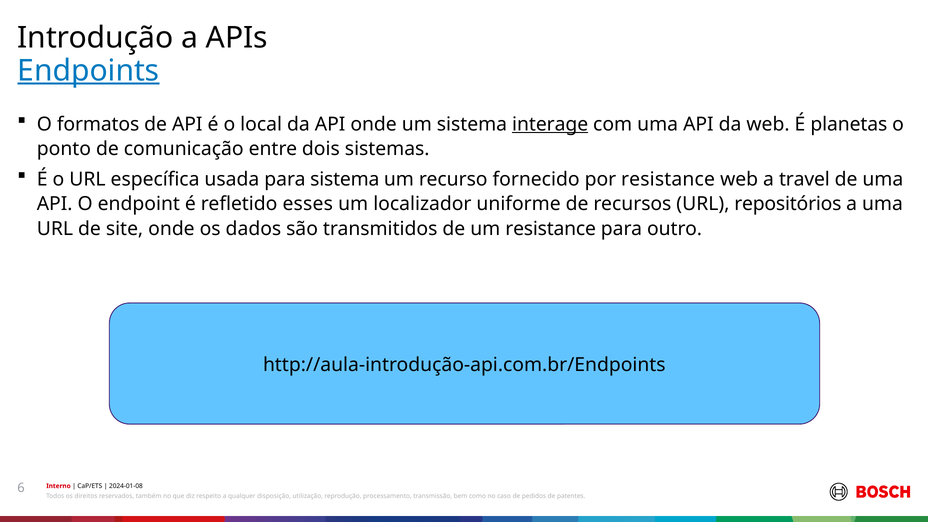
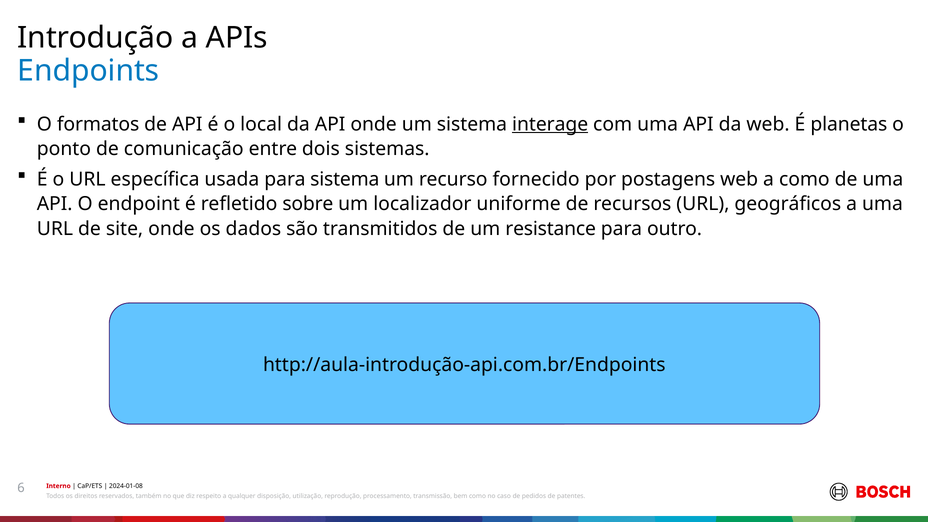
Endpoints underline: present -> none (88, 71)
por resistance: resistance -> postagens (668, 179)
a travel: travel -> como (804, 179)
esses: esses -> sobre (308, 204)
repositórios: repositórios -> geográficos (788, 204)
